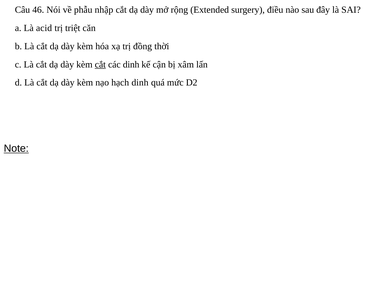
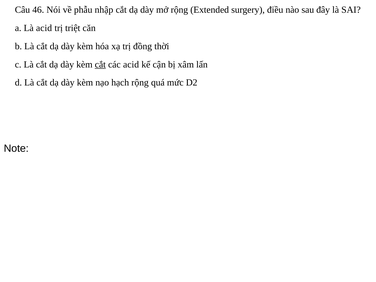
các dinh: dinh -> acid (131, 64)
hạch dinh: dinh -> rộng (140, 83)
Note underline: present -> none (16, 148)
